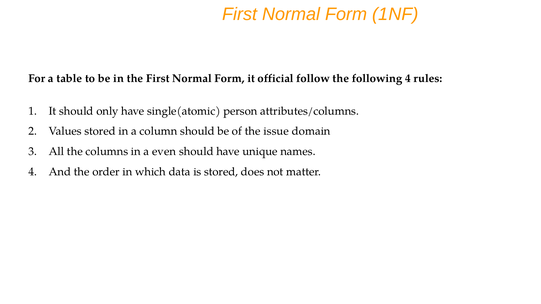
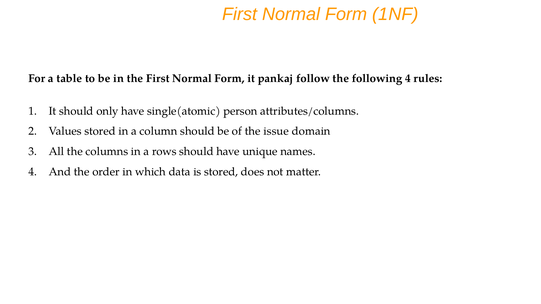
official: official -> pankaj (276, 79)
even: even -> rows (164, 152)
